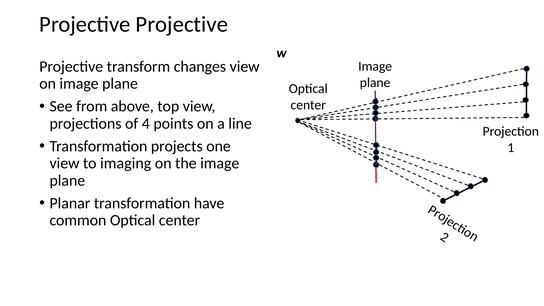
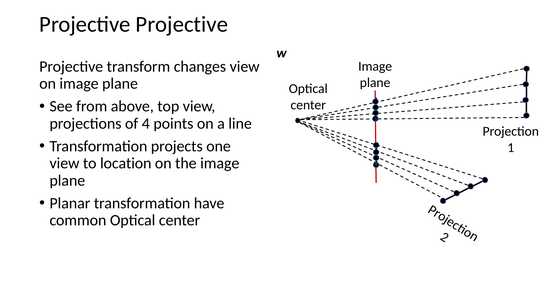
imaging: imaging -> location (126, 163)
